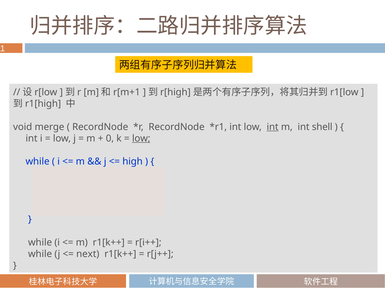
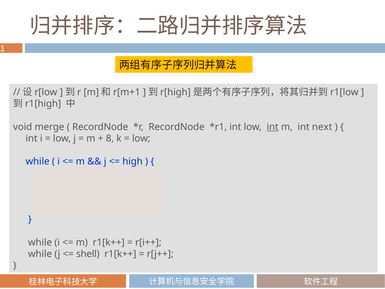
shell: shell -> next (322, 127)
0: 0 -> 8 (110, 138)
low underline: present -> none (141, 138)
next: next -> shell (88, 254)
